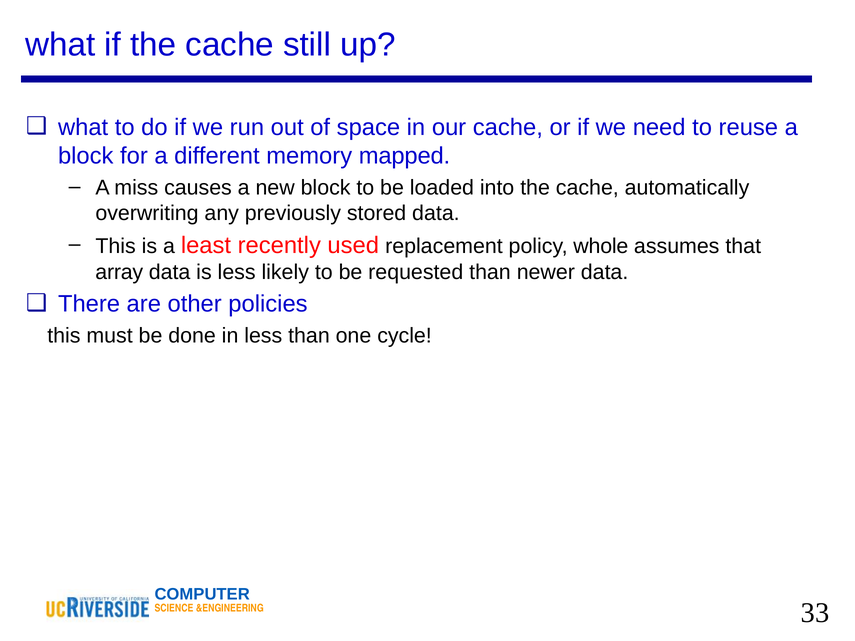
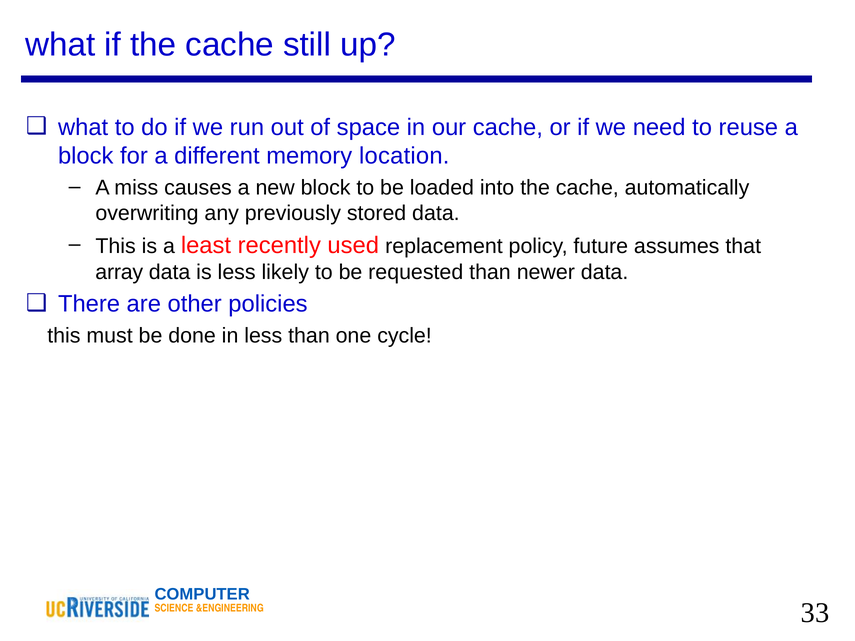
mapped: mapped -> location (404, 156)
whole: whole -> future (601, 246)
